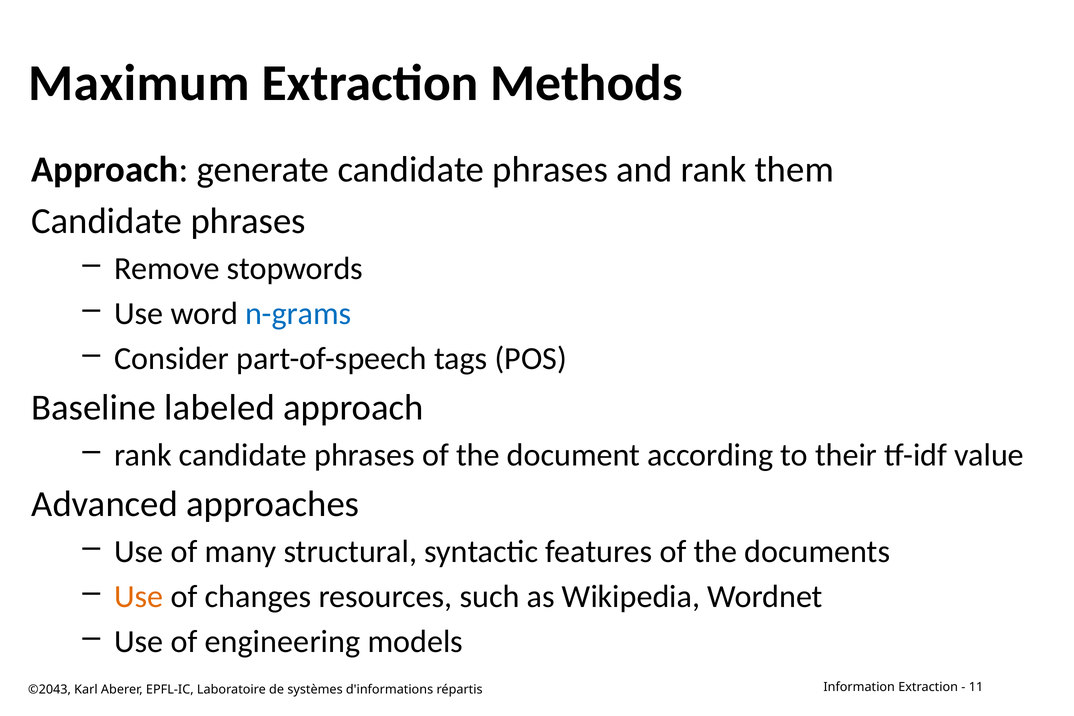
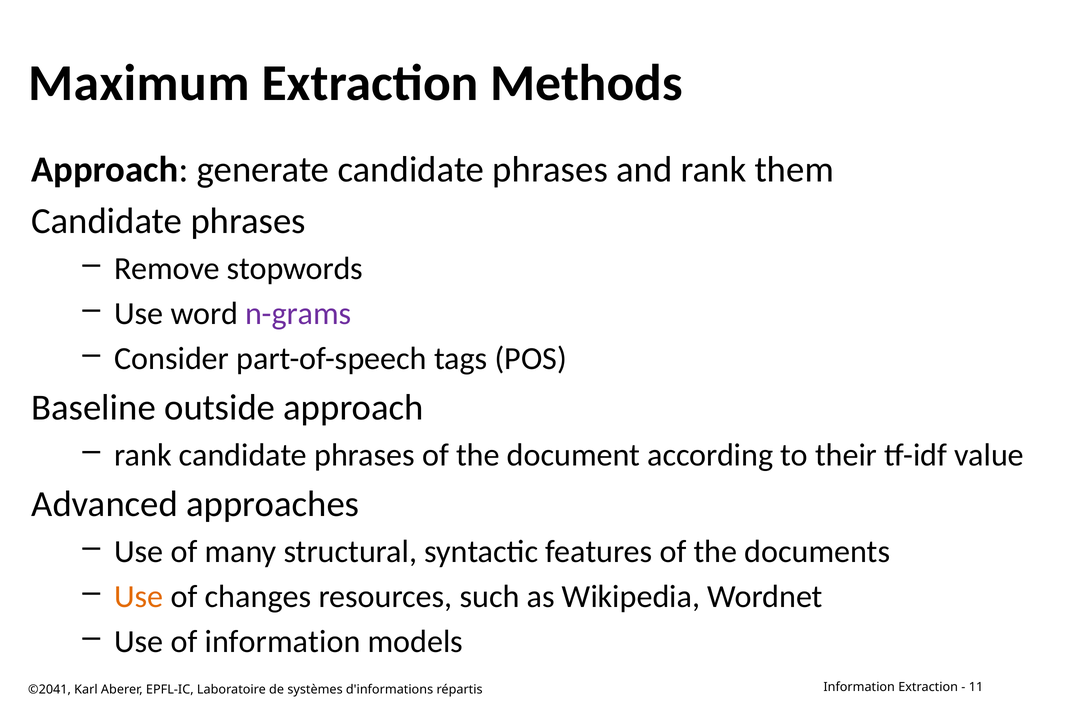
n-grams colour: blue -> purple (298, 314)
labeled: labeled -> outside (220, 408)
of engineering: engineering -> information (283, 642)
©2043: ©2043 -> ©2041 (50, 690)
